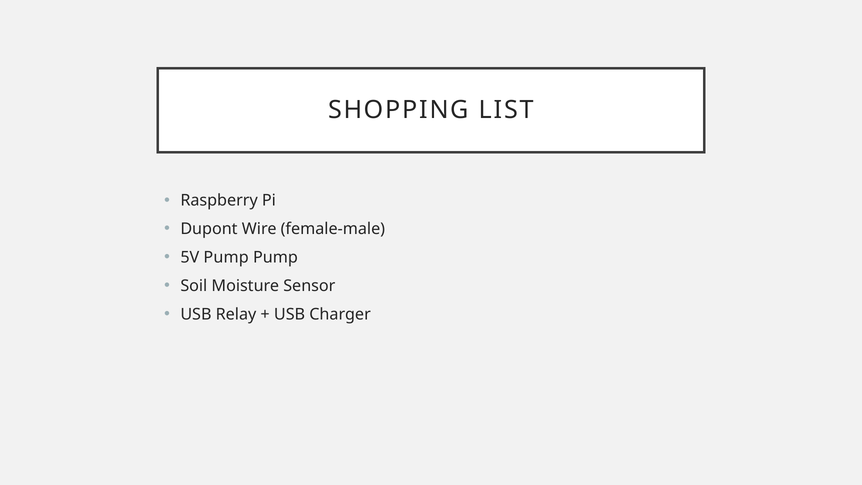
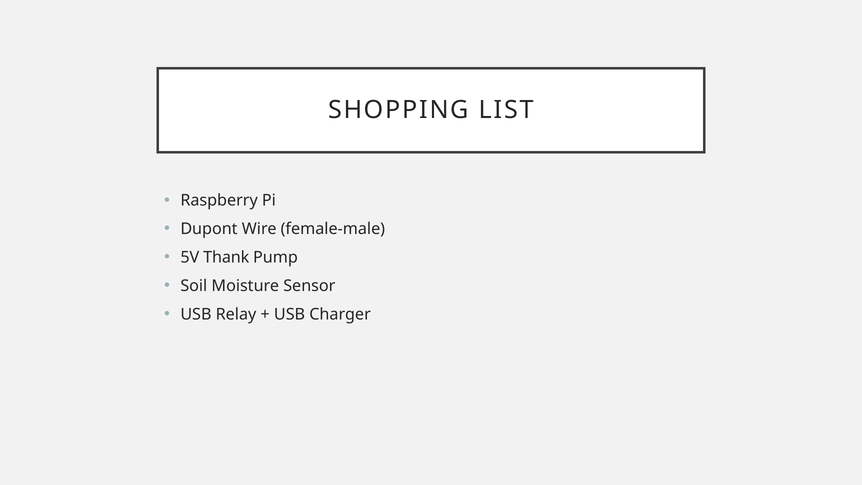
5V Pump: Pump -> Thank (226, 257)
